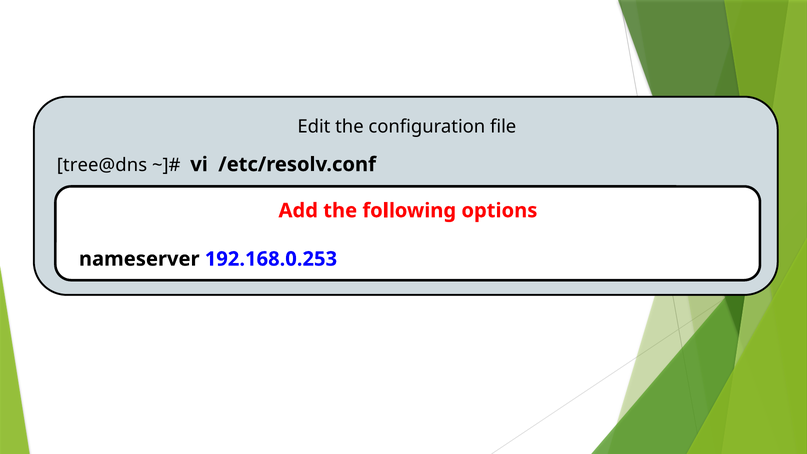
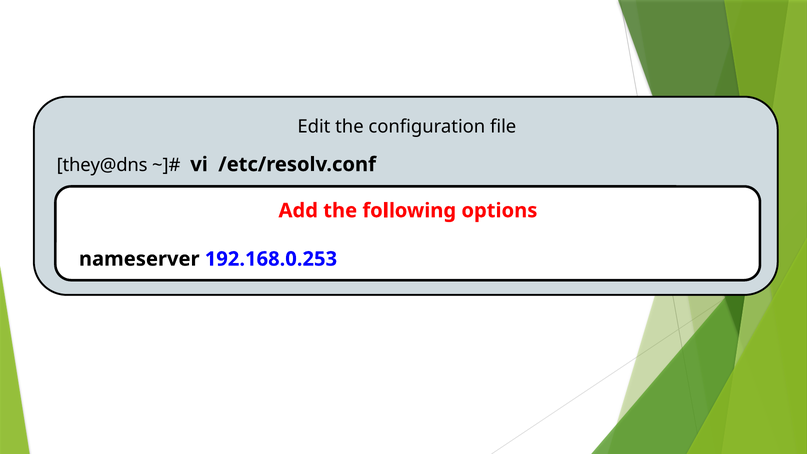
tree@dns: tree@dns -> they@dns (102, 165)
